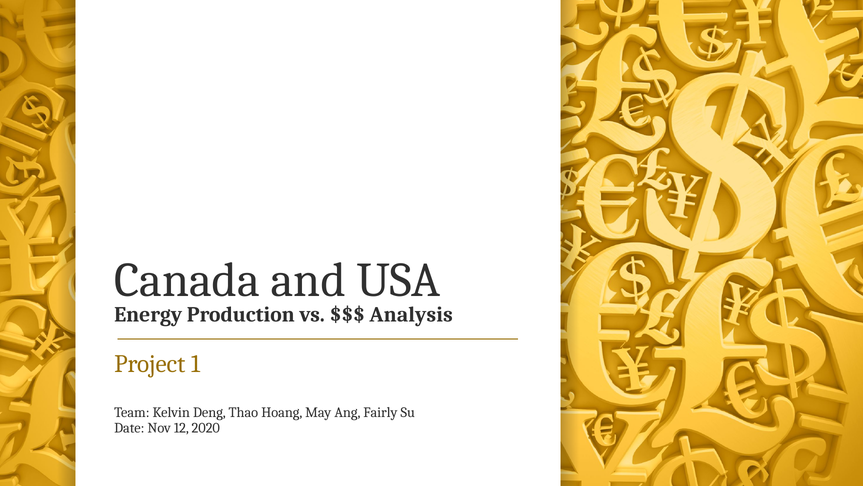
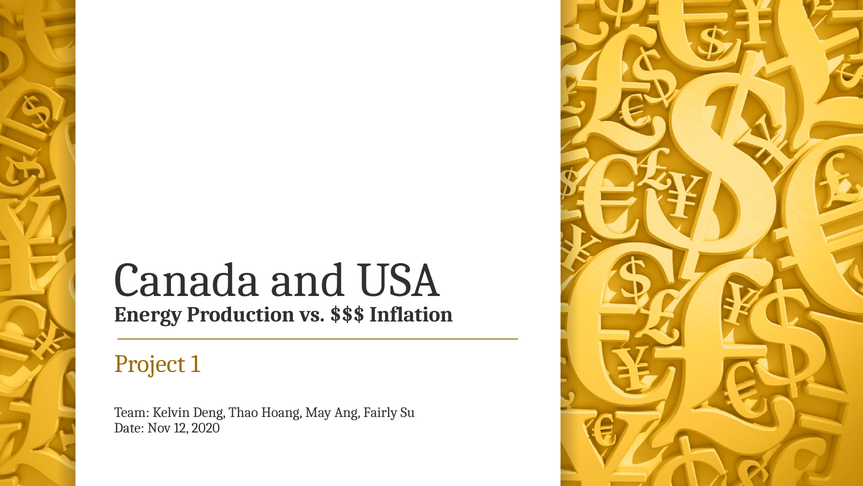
Analysis: Analysis -> Inflation (411, 315)
